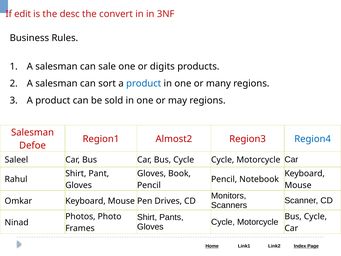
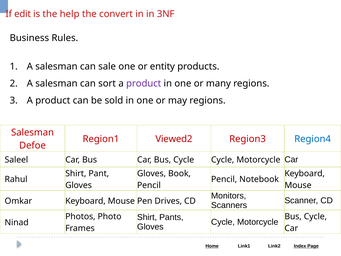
desc: desc -> help (70, 14)
digits: digits -> entity (162, 66)
product colour: blue -> purple (144, 83)
Almost2: Almost2 -> Viewed2 (174, 139)
